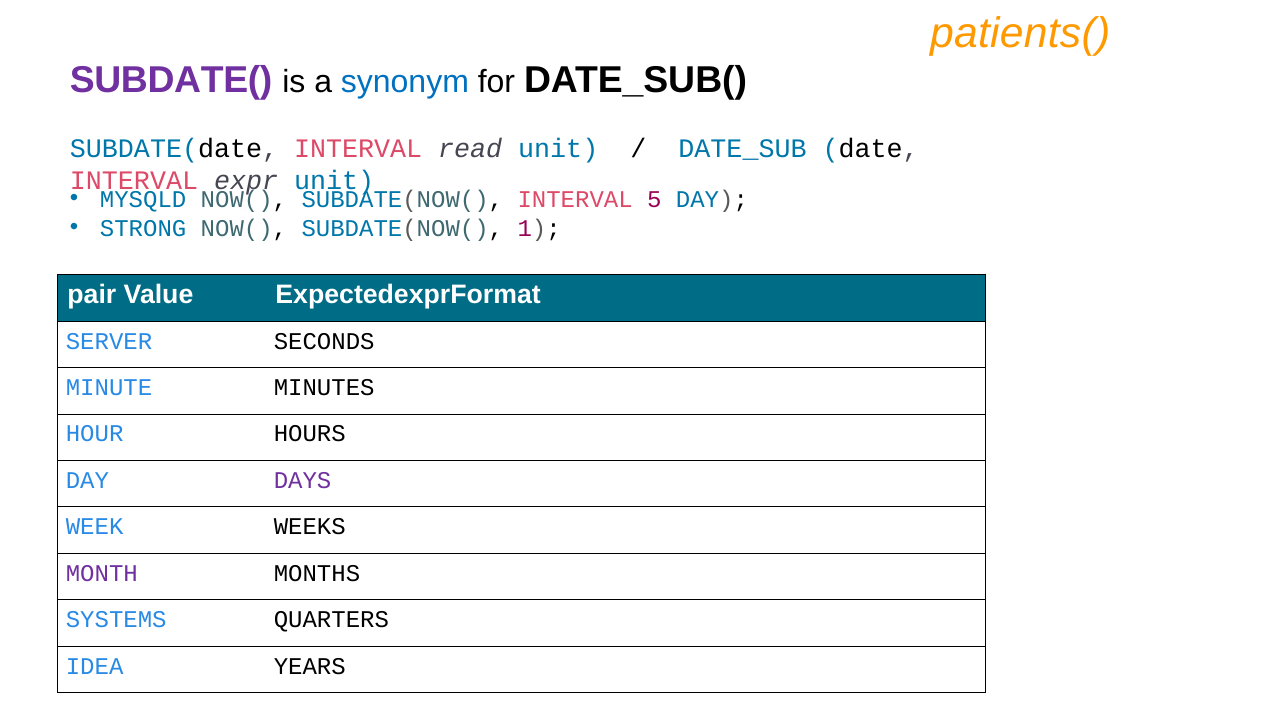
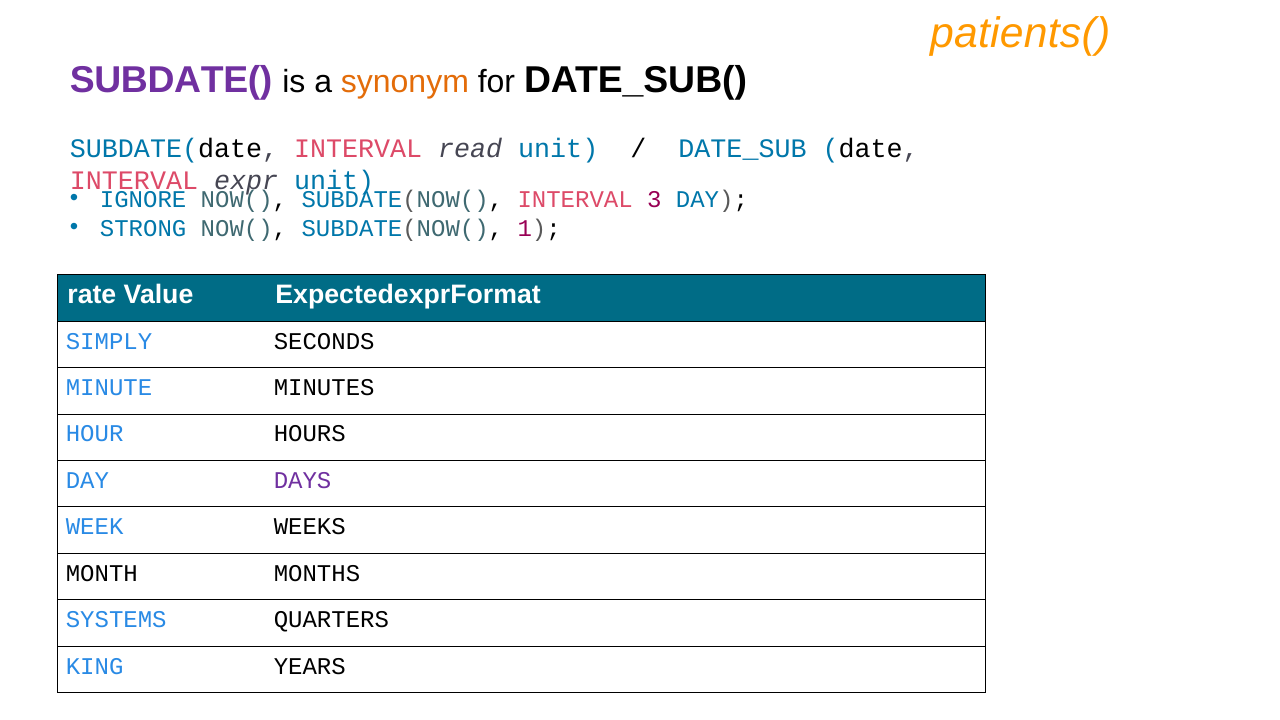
synonym colour: blue -> orange (405, 82)
MYSQLD: MYSQLD -> IGNORE (143, 199)
5: 5 -> 3 (654, 199)
pair: pair -> rate (92, 295)
SERVER: SERVER -> SIMPLY (109, 341)
MONTH colour: purple -> black (102, 573)
IDEA: IDEA -> KING (95, 666)
